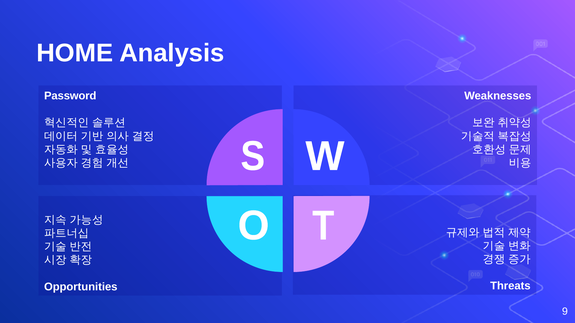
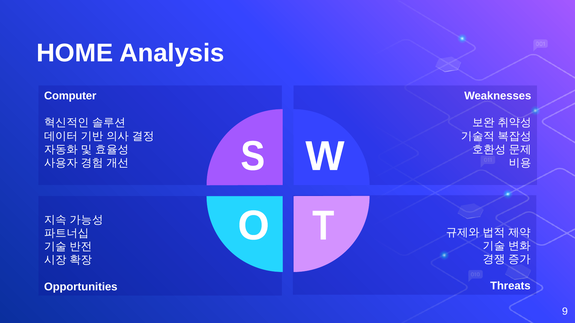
Password: Password -> Computer (70, 96)
